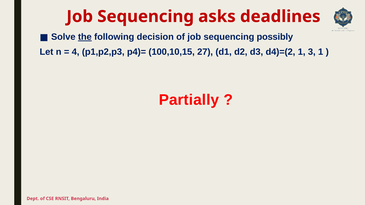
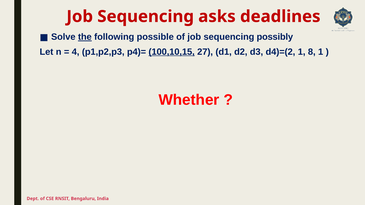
decision: decision -> possible (155, 37)
100,10,15 underline: none -> present (172, 52)
3: 3 -> 8 (312, 52)
Partially: Partially -> Whether (189, 100)
